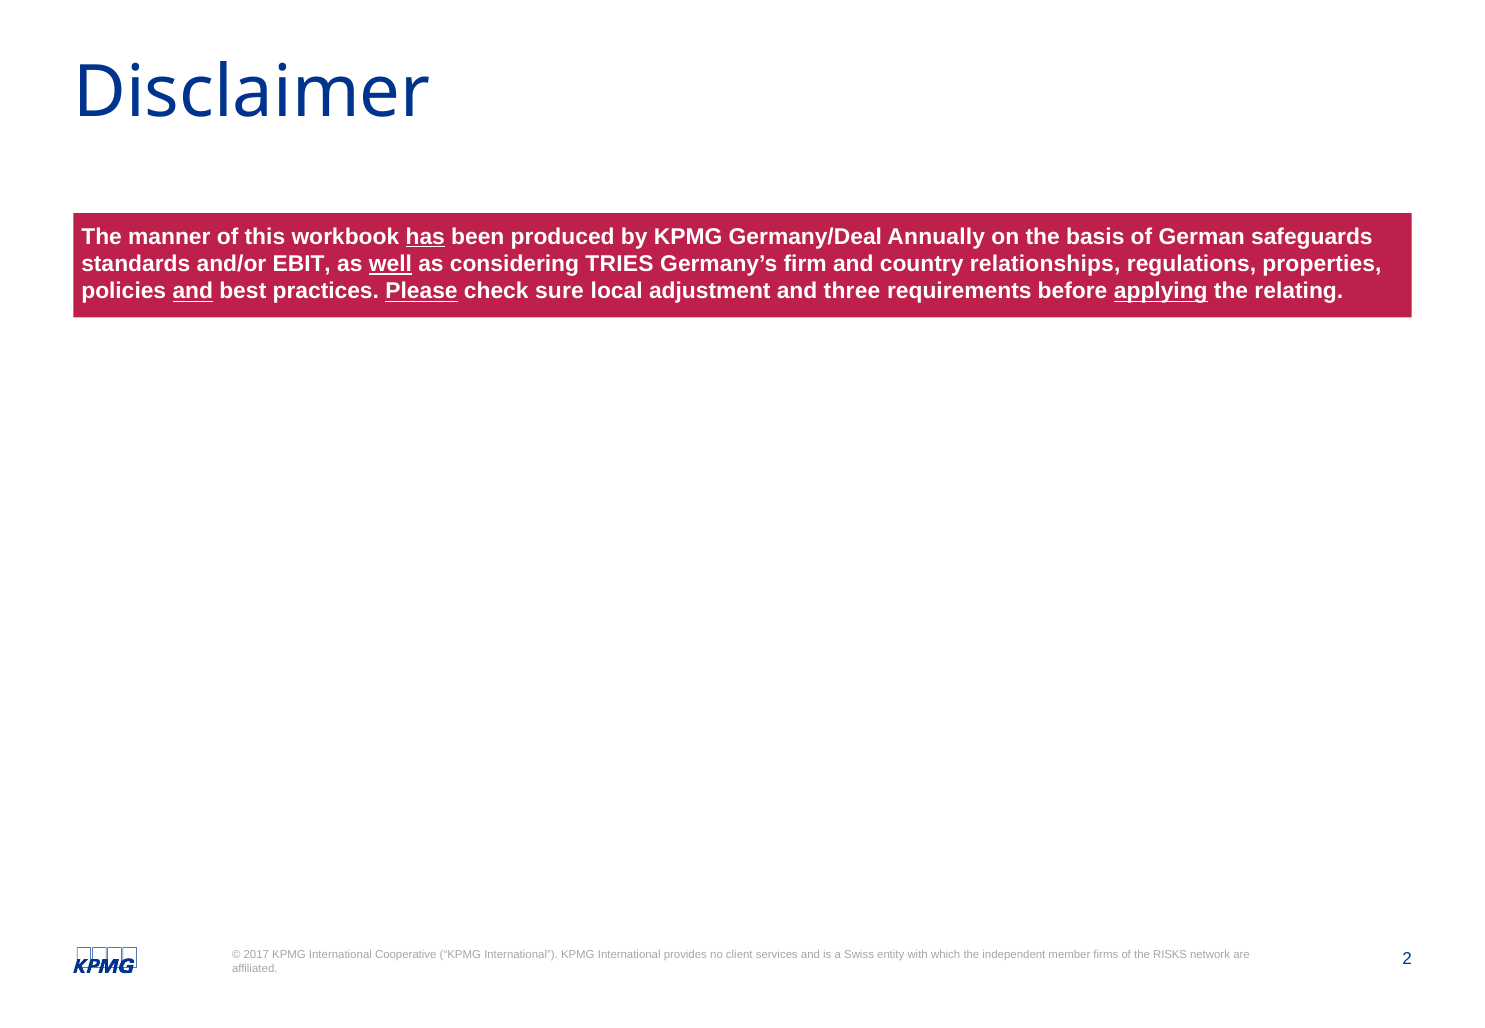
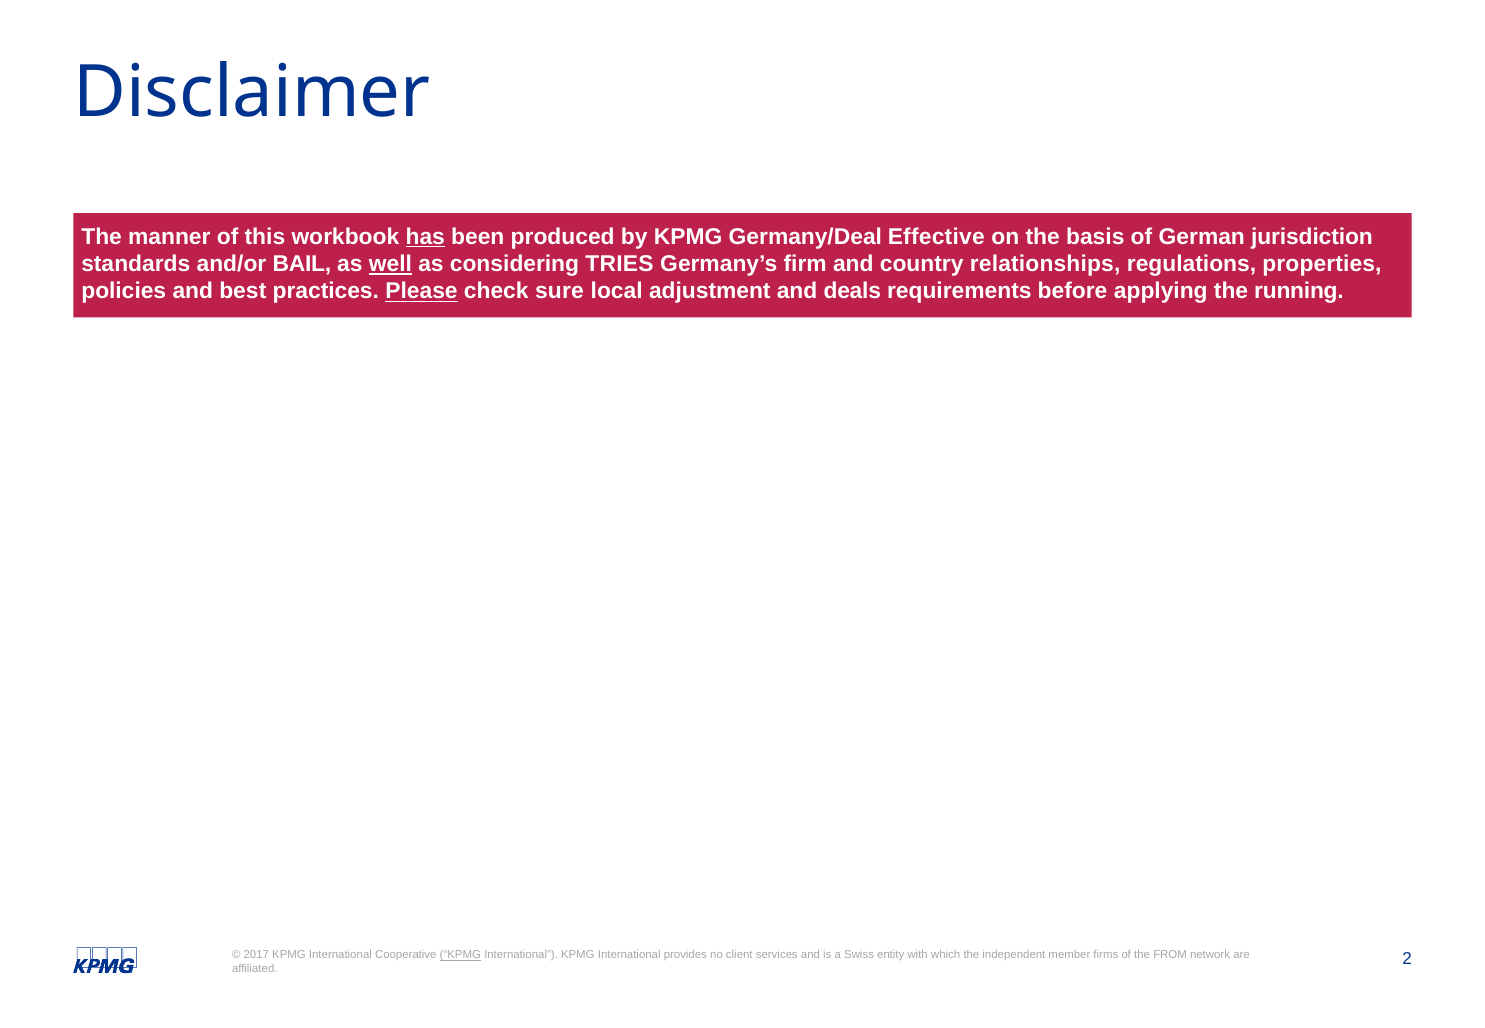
Annually: Annually -> Effective (936, 237)
safeguards: safeguards -> jurisdiction (1312, 237)
EBIT: EBIT -> BAIL (302, 264)
and underline: present -> none (193, 291)
three: three -> deals (852, 291)
applying underline: present -> none (1161, 291)
relating: relating -> running (1299, 291)
KPMG underline: none -> present (460, 955)
RISKS: RISKS -> FROM (1170, 955)
